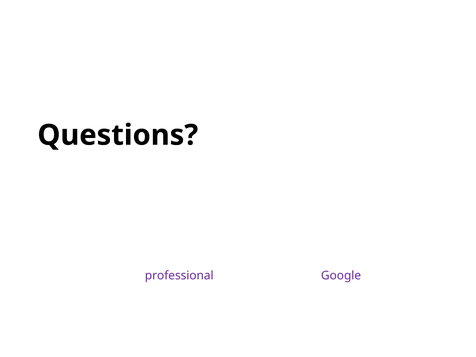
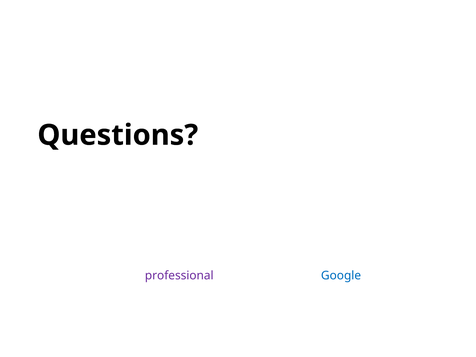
Google colour: purple -> blue (341, 275)
